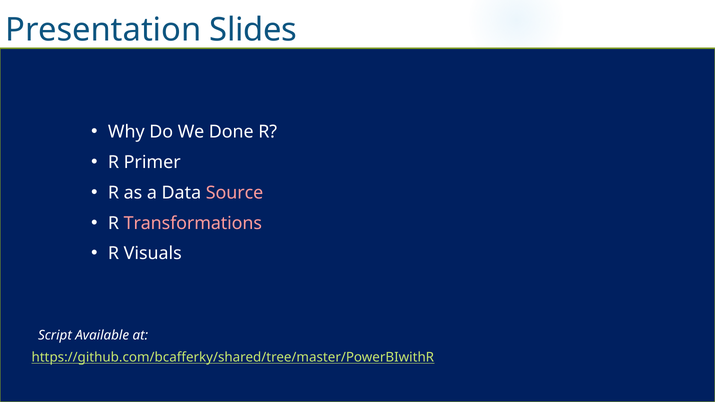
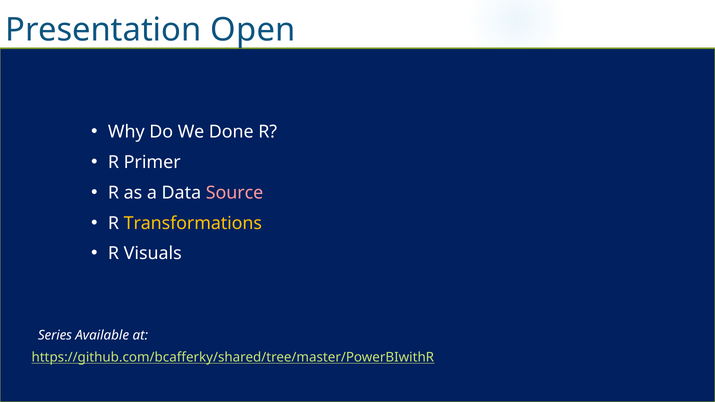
Slides: Slides -> Open (253, 30)
Transformations colour: pink -> yellow (193, 223)
Script: Script -> Series (55, 336)
